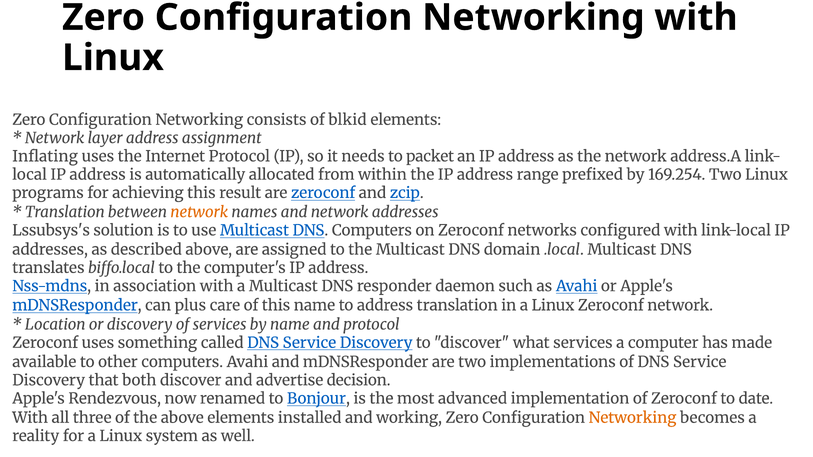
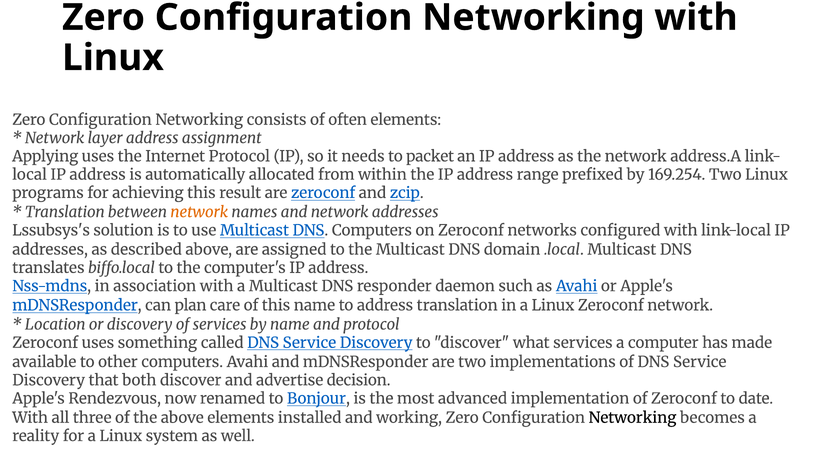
blkid: blkid -> often (348, 120)
Inflating: Inflating -> Applying (45, 157)
plus: plus -> plan (190, 306)
Networking colour: orange -> black (633, 418)
